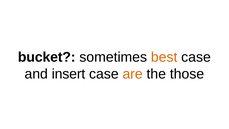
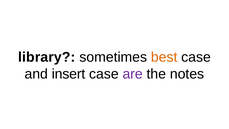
bucket: bucket -> library (47, 57)
are colour: orange -> purple (133, 74)
those: those -> notes (187, 74)
